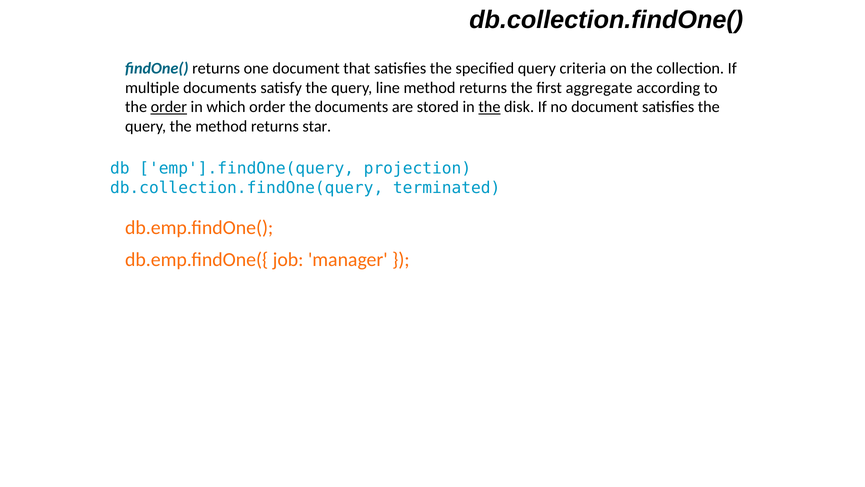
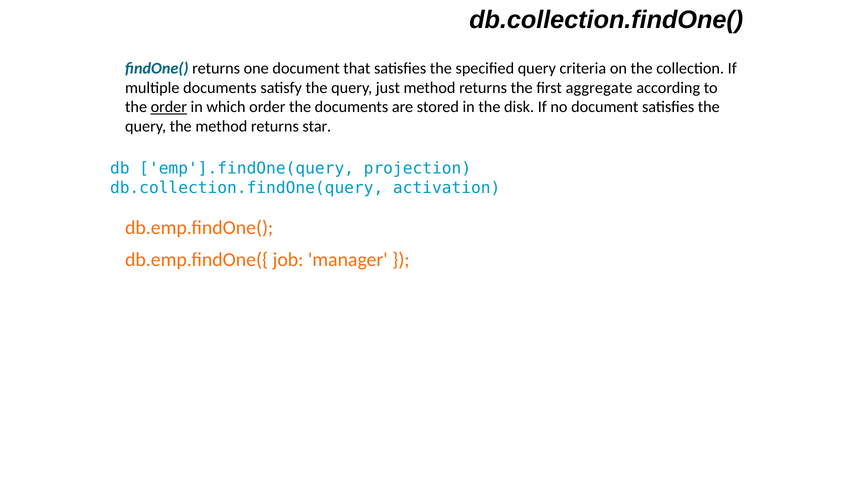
line: line -> just (388, 88)
the underline: present -> none (489, 107)
terminated: terminated -> activation (447, 188)
